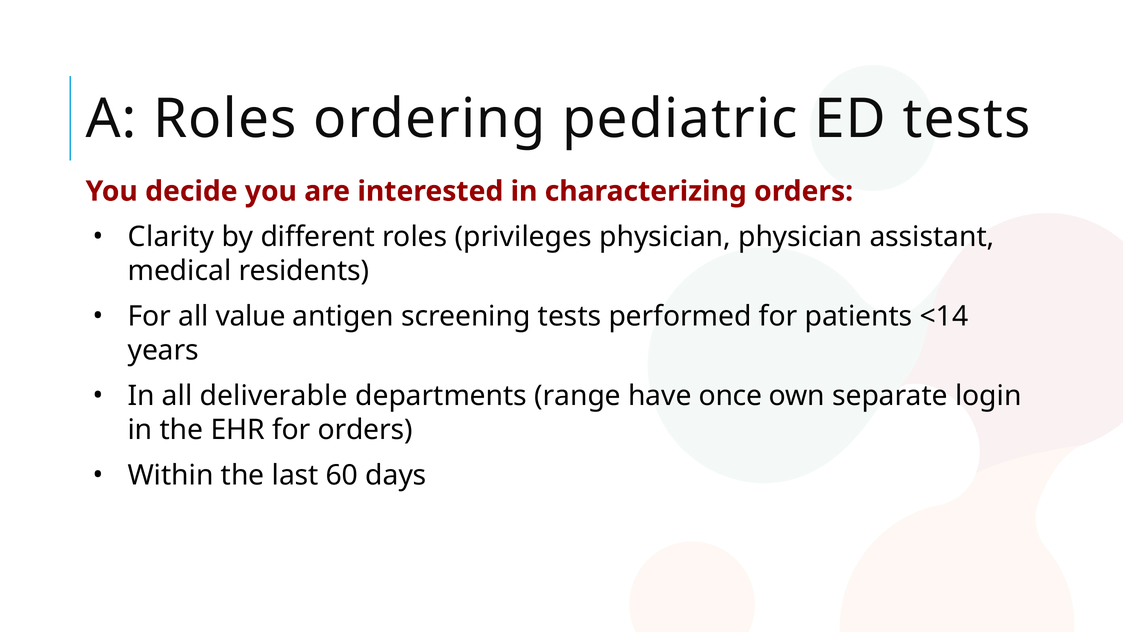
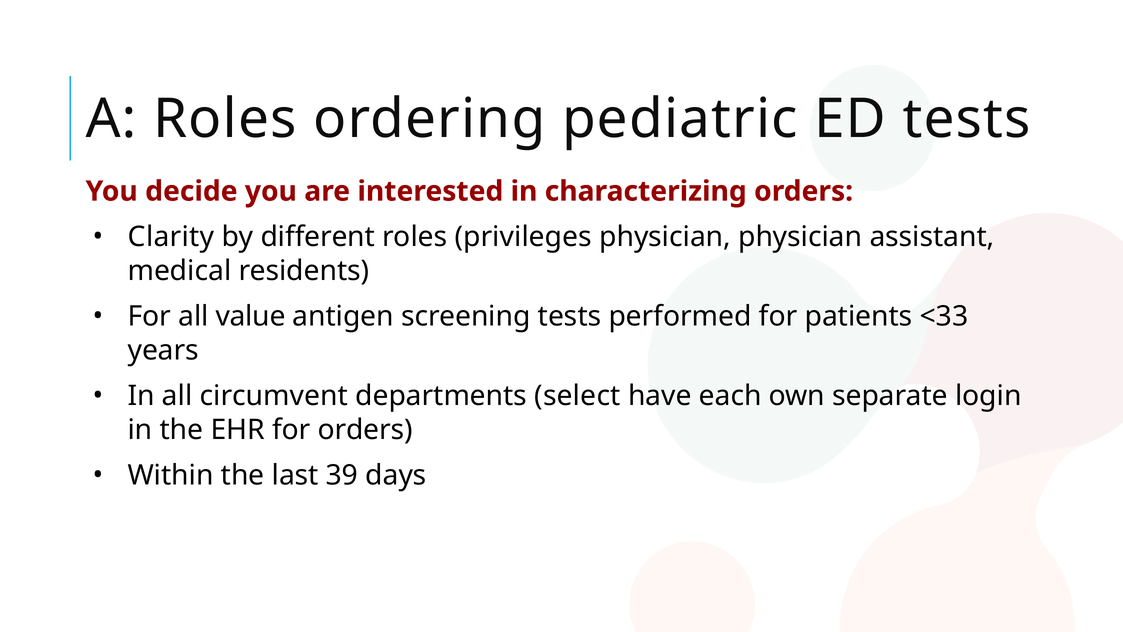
<14: <14 -> <33 (944, 316)
deliverable: deliverable -> circumvent (274, 396)
range: range -> select (577, 396)
once: once -> each (730, 396)
60: 60 -> 39 (342, 475)
